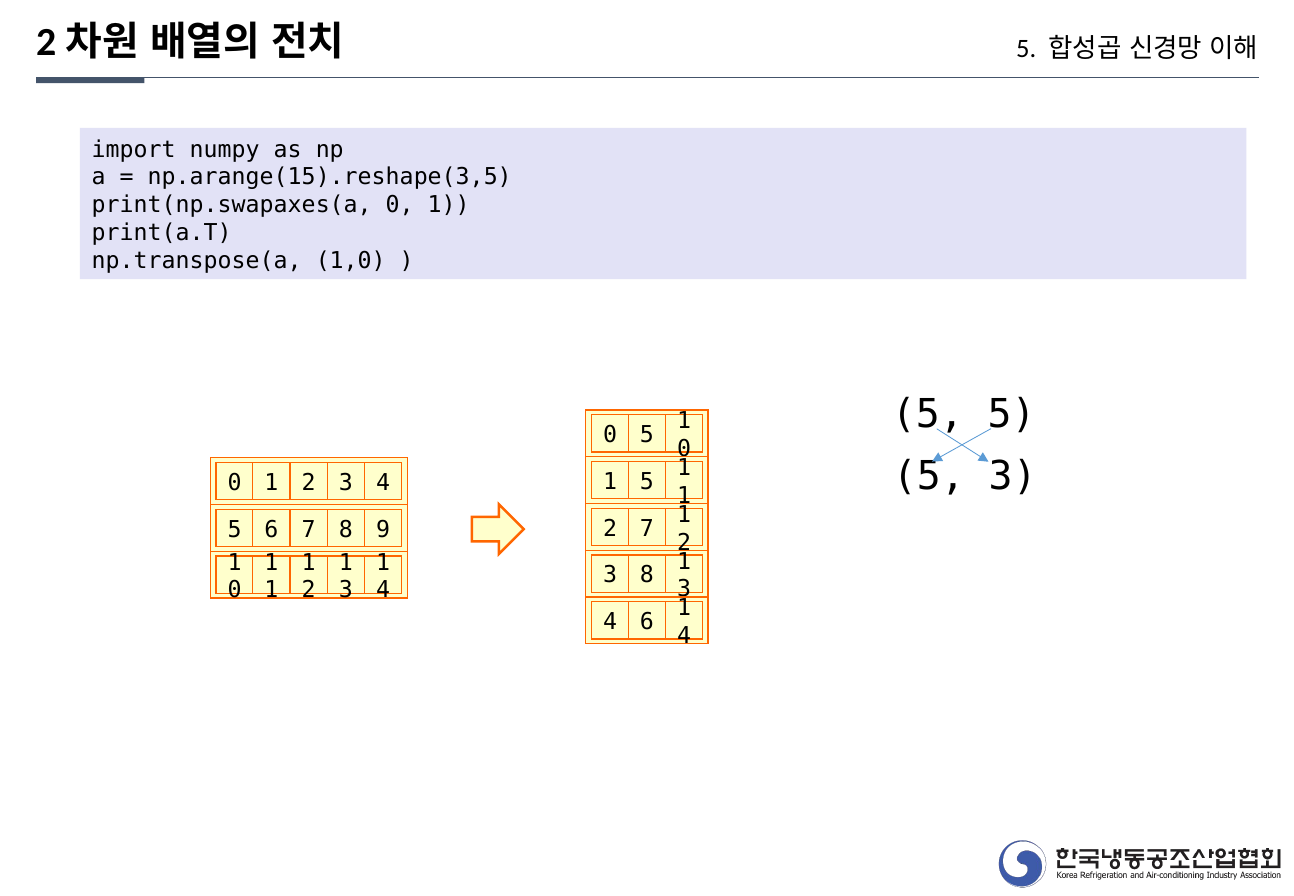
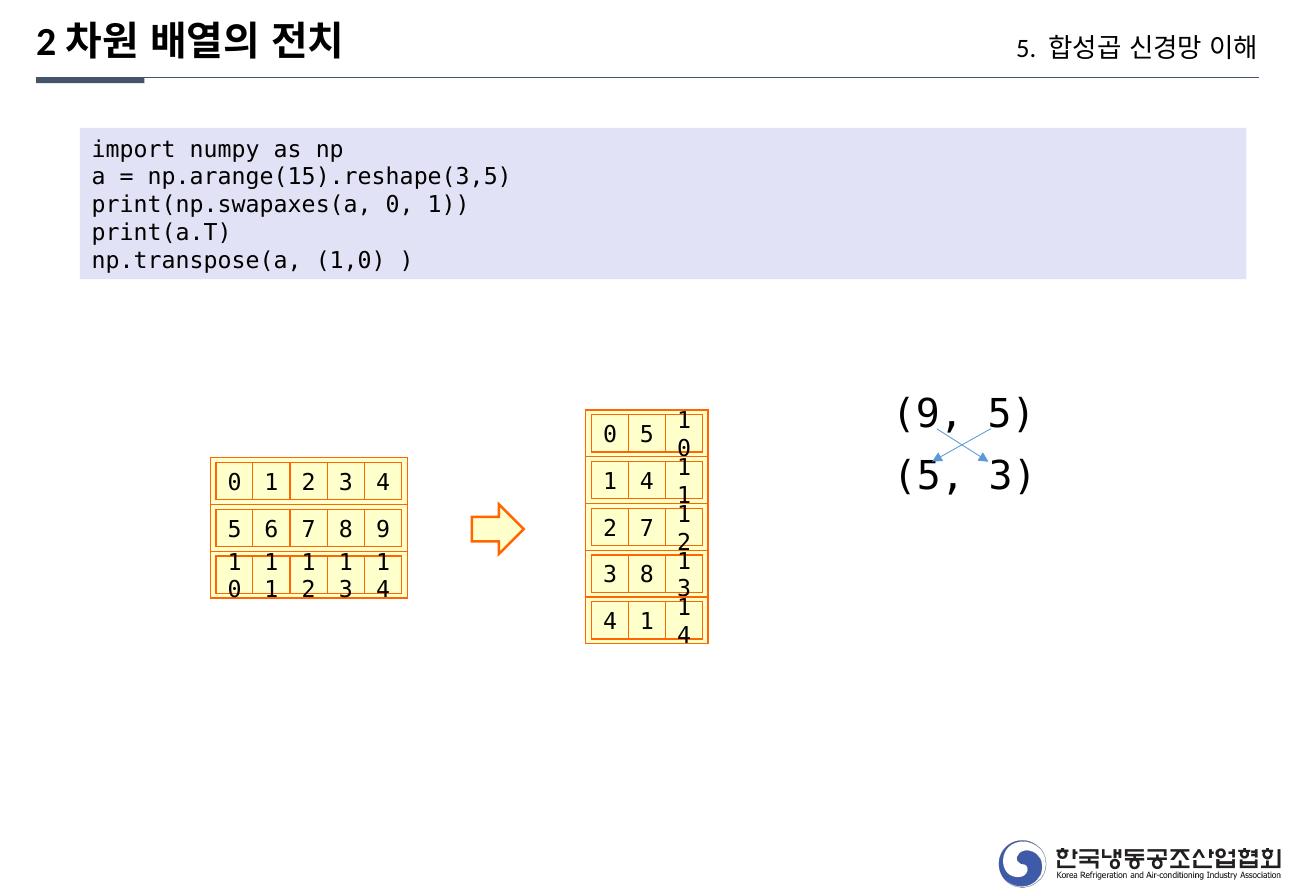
5: 5 -> 9 (928, 414)
5: 5 -> 4 (647, 482)
6: 6 -> 1 (647, 622)
